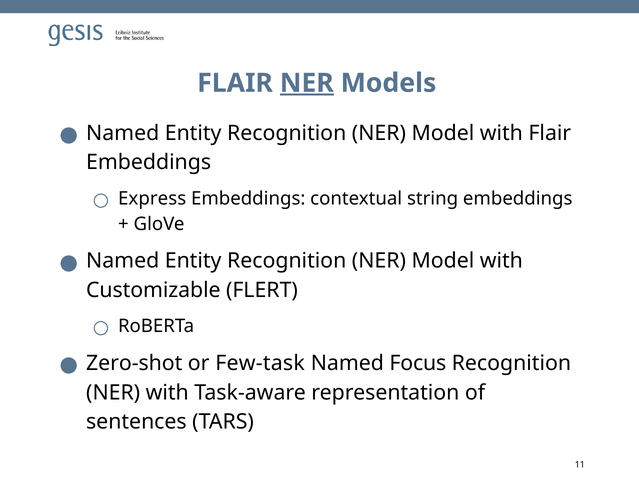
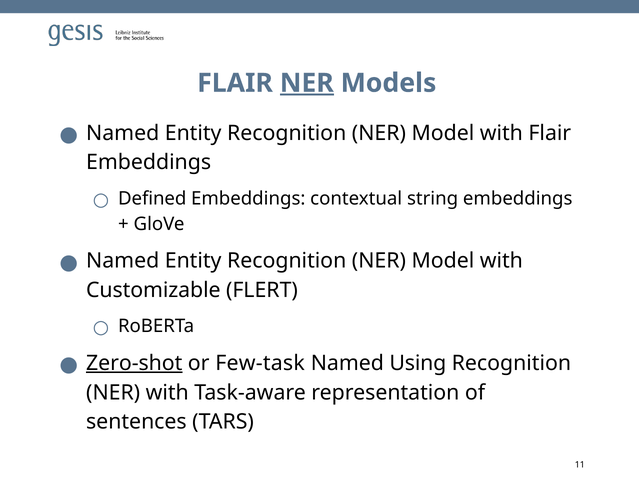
Express: Express -> Defined (152, 199)
Zero-shot underline: none -> present (134, 363)
Focus: Focus -> Using (418, 363)
